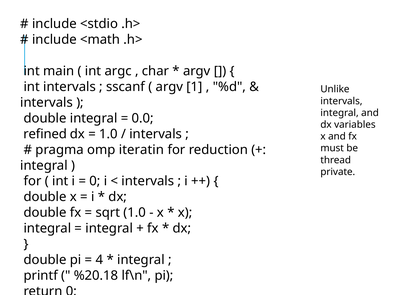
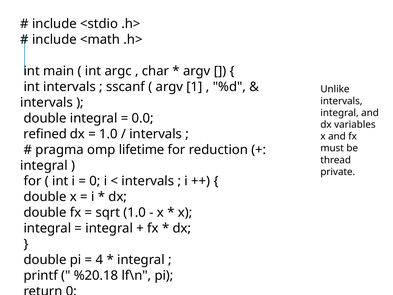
iteratin: iteratin -> lifetime (142, 150)
